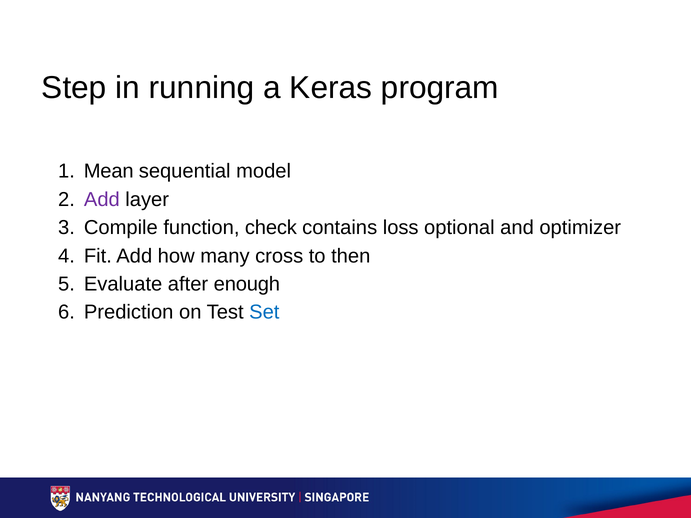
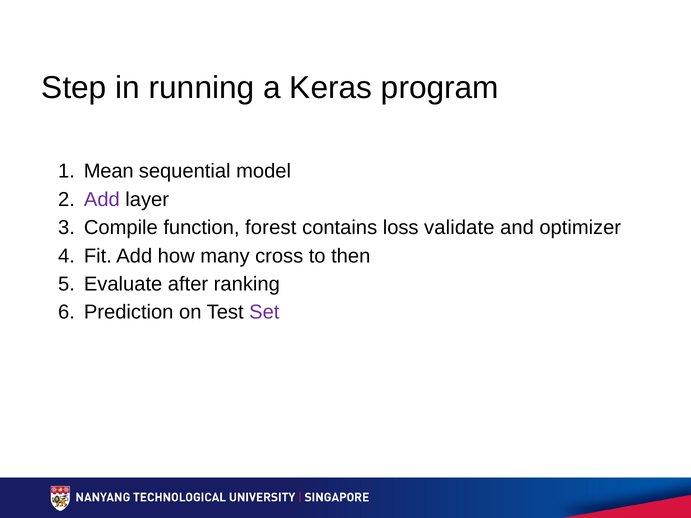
check: check -> forest (271, 228)
optional: optional -> validate (459, 228)
enough: enough -> ranking (247, 284)
Set colour: blue -> purple (264, 312)
